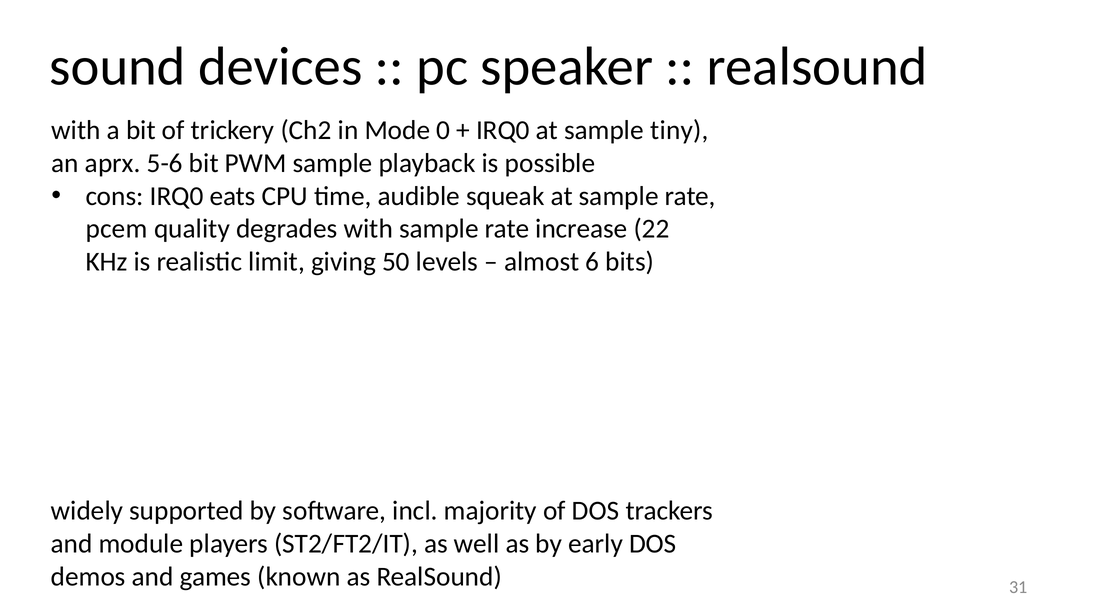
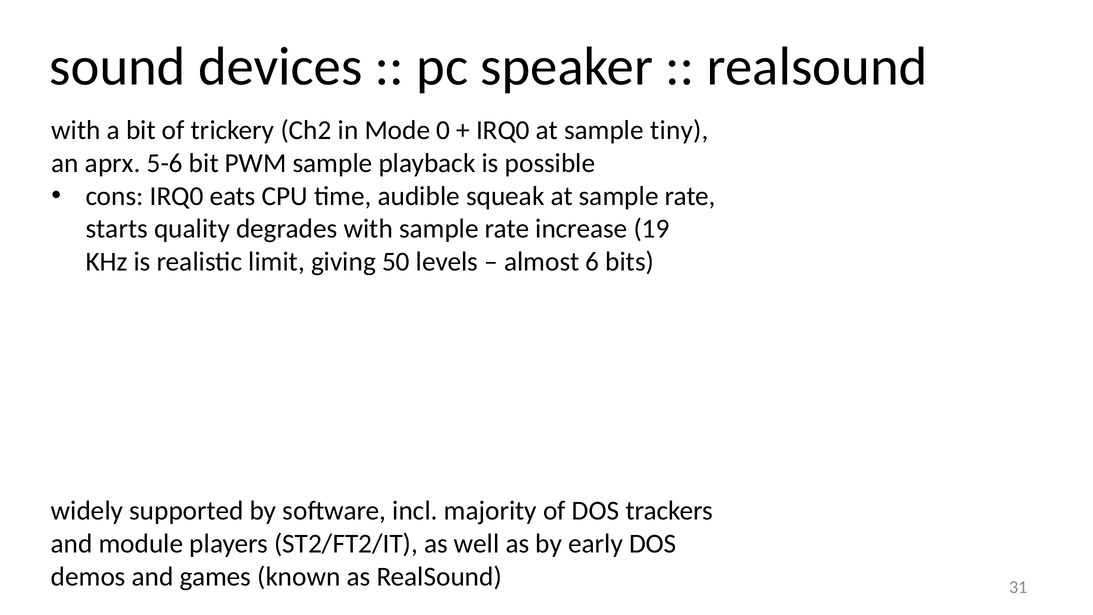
pcem: pcem -> starts (117, 229)
22: 22 -> 19 (652, 229)
